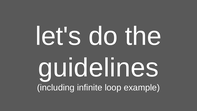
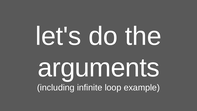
guidelines: guidelines -> arguments (99, 68)
